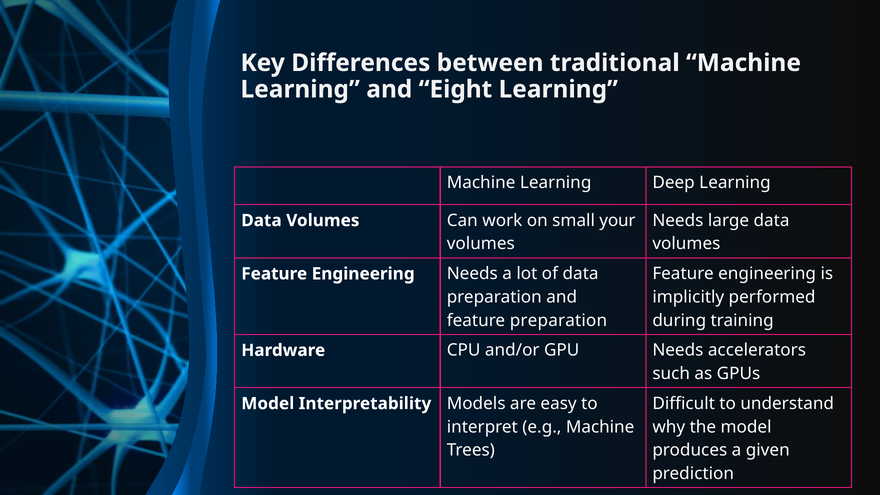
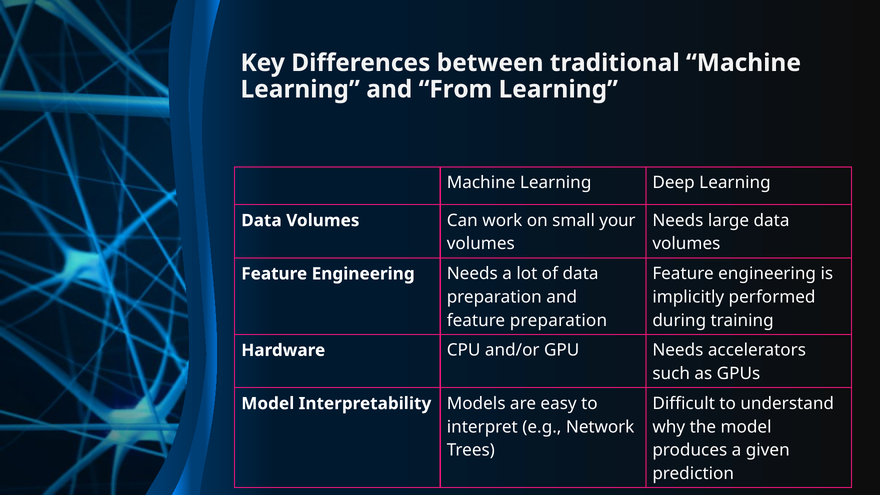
Eight: Eight -> From (456, 89)
e.g Machine: Machine -> Network (600, 427)
